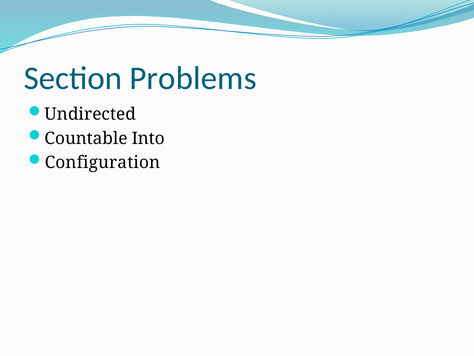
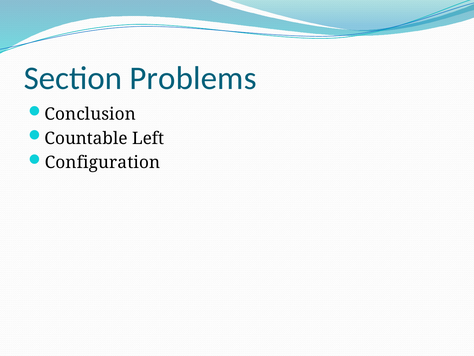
Undirected: Undirected -> Conclusion (90, 114)
Into: Into -> Left (148, 138)
